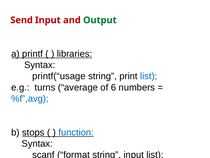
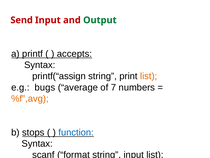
libraries: libraries -> accepts (74, 54)
printf(“usage: printf(“usage -> printf(“assign (59, 76)
list colour: blue -> orange (149, 76)
turns: turns -> bugs (45, 87)
6: 6 -> 7 (113, 87)
%f”,avg colour: blue -> orange (30, 98)
